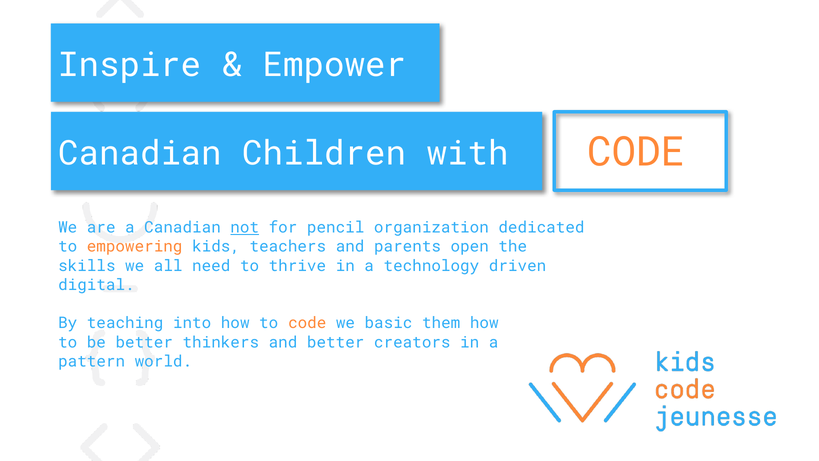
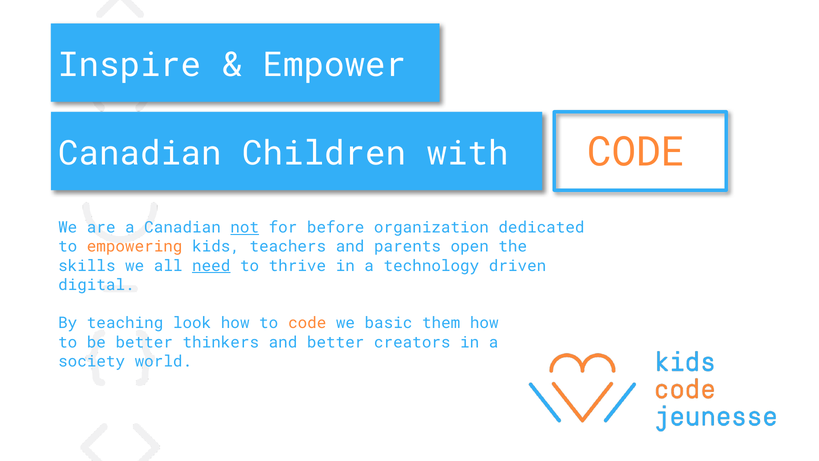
pencil: pencil -> before (336, 227)
need underline: none -> present (211, 266)
into: into -> look (192, 323)
pattern: pattern -> society (92, 361)
